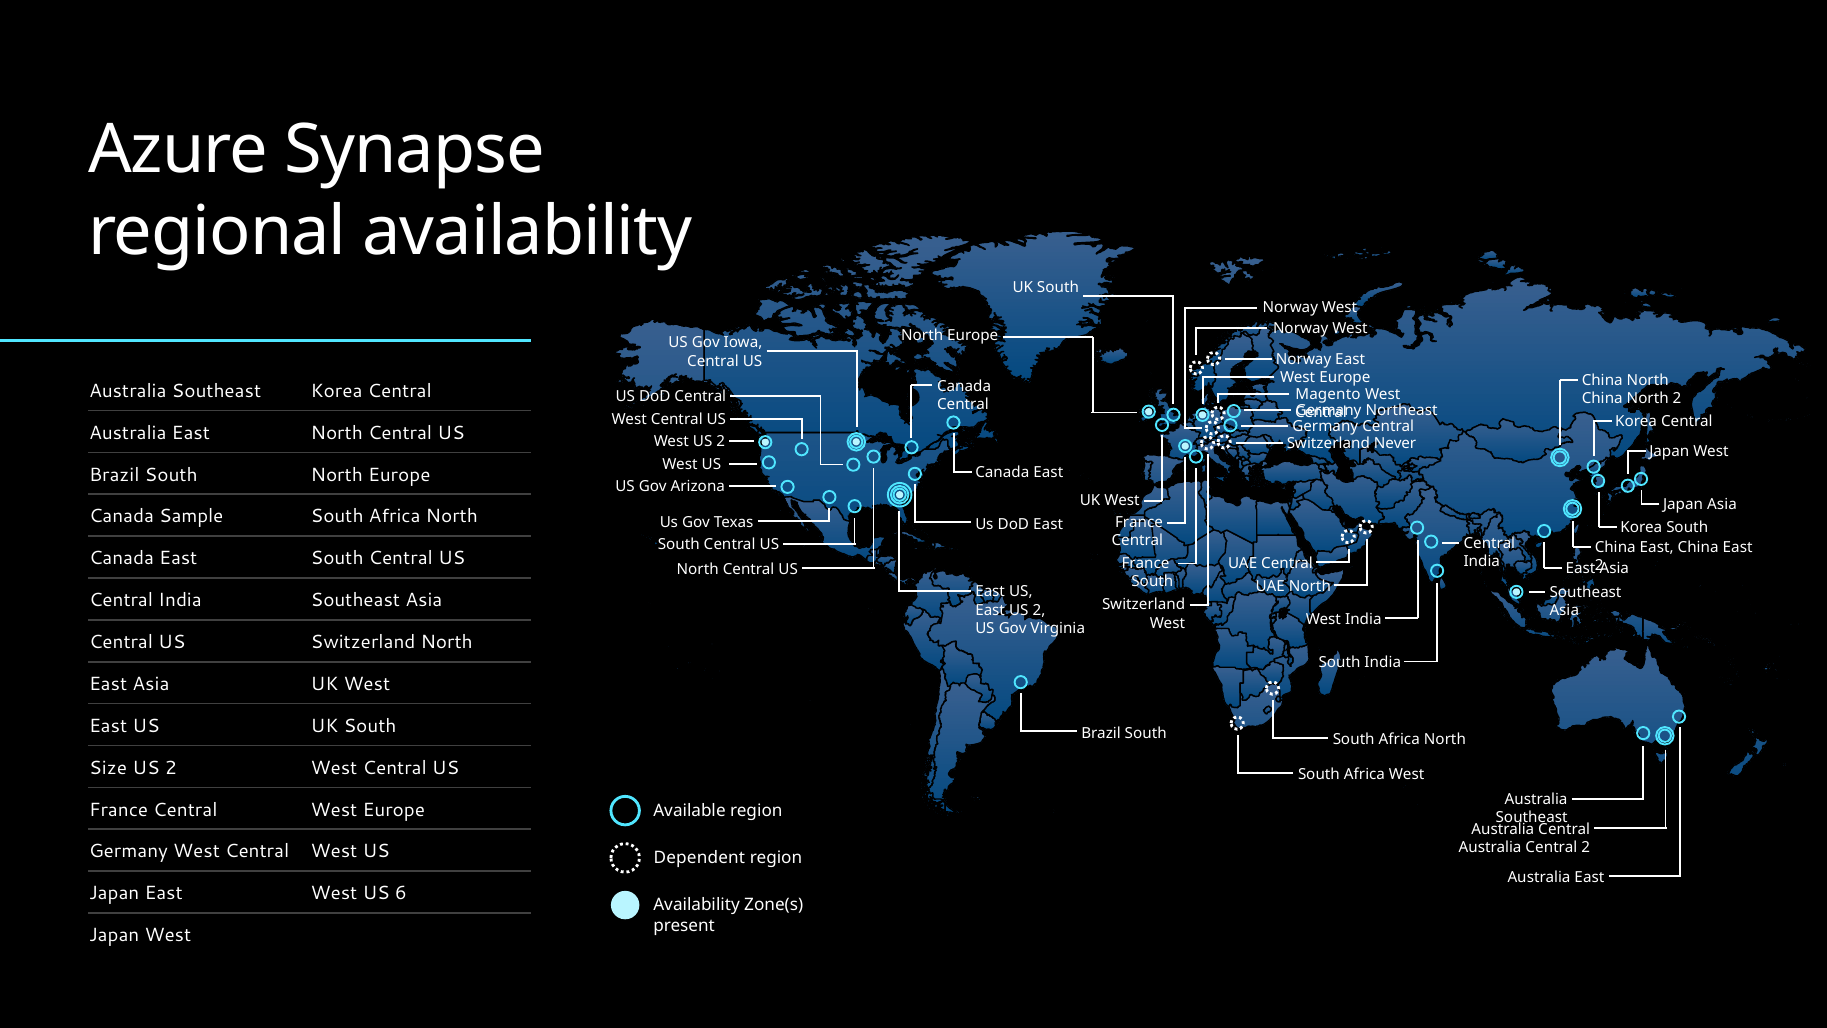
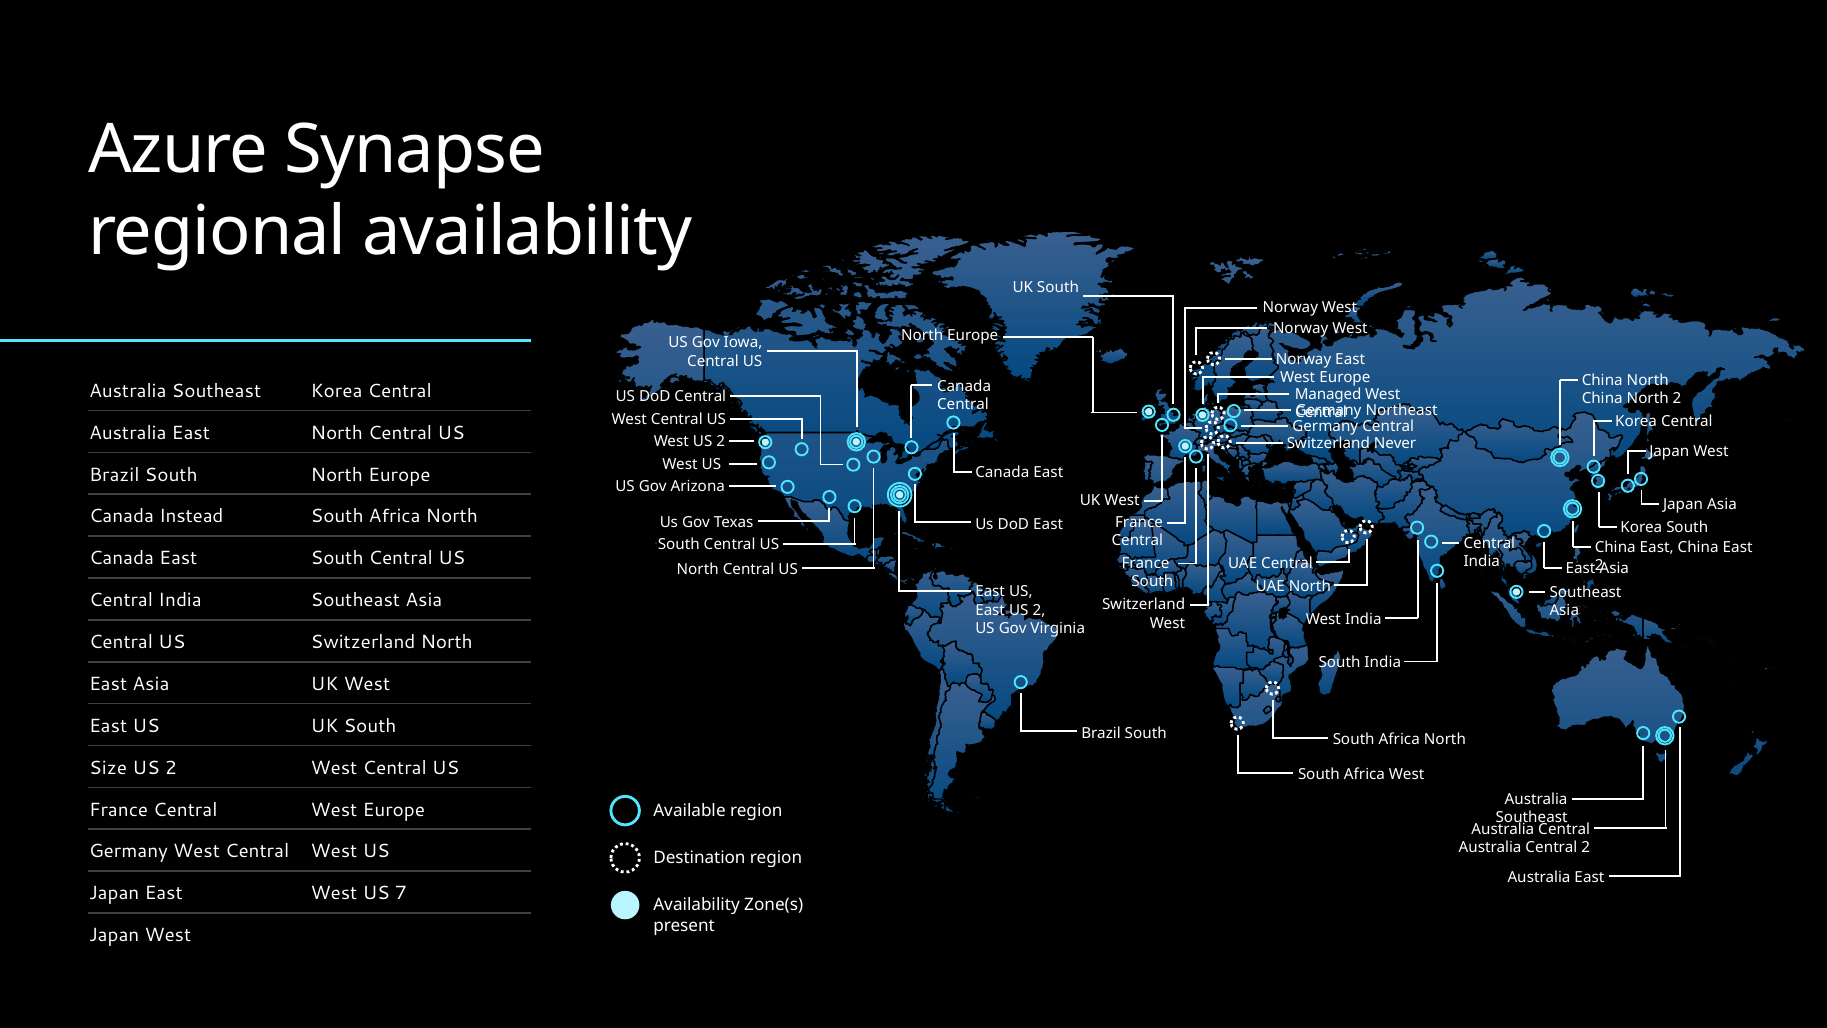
Magento: Magento -> Managed (1328, 394)
Sample: Sample -> Instead (191, 516)
Dependent: Dependent -> Destination (699, 858)
6: 6 -> 7 (401, 893)
